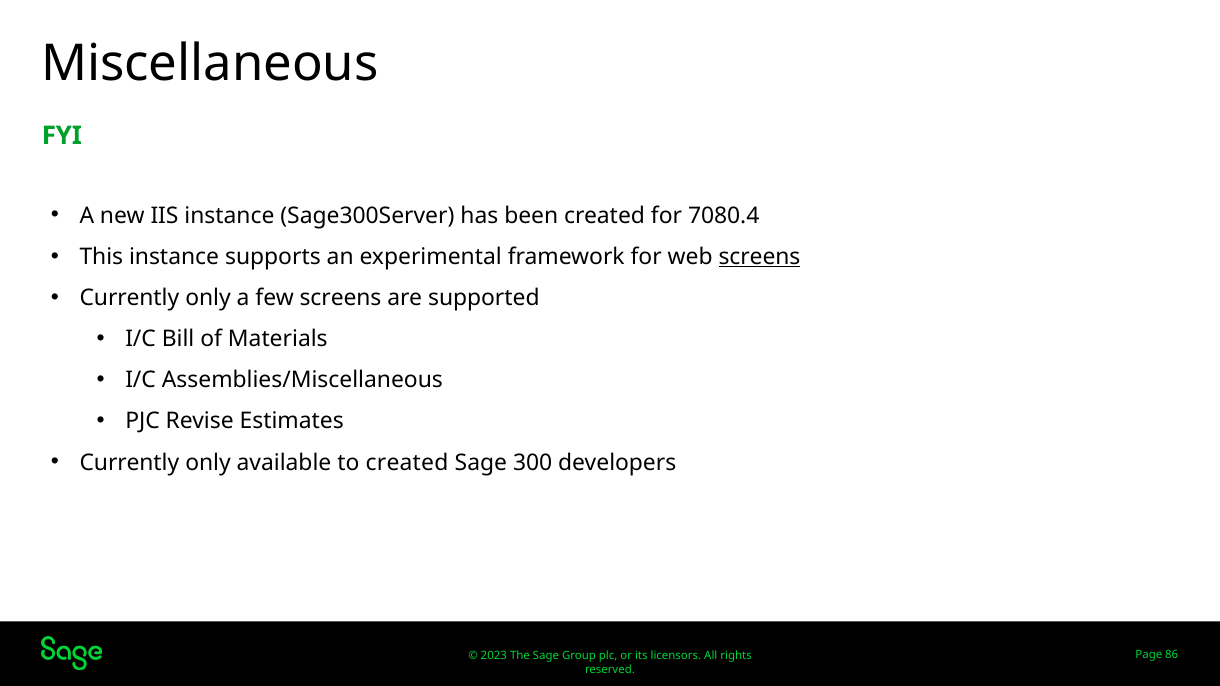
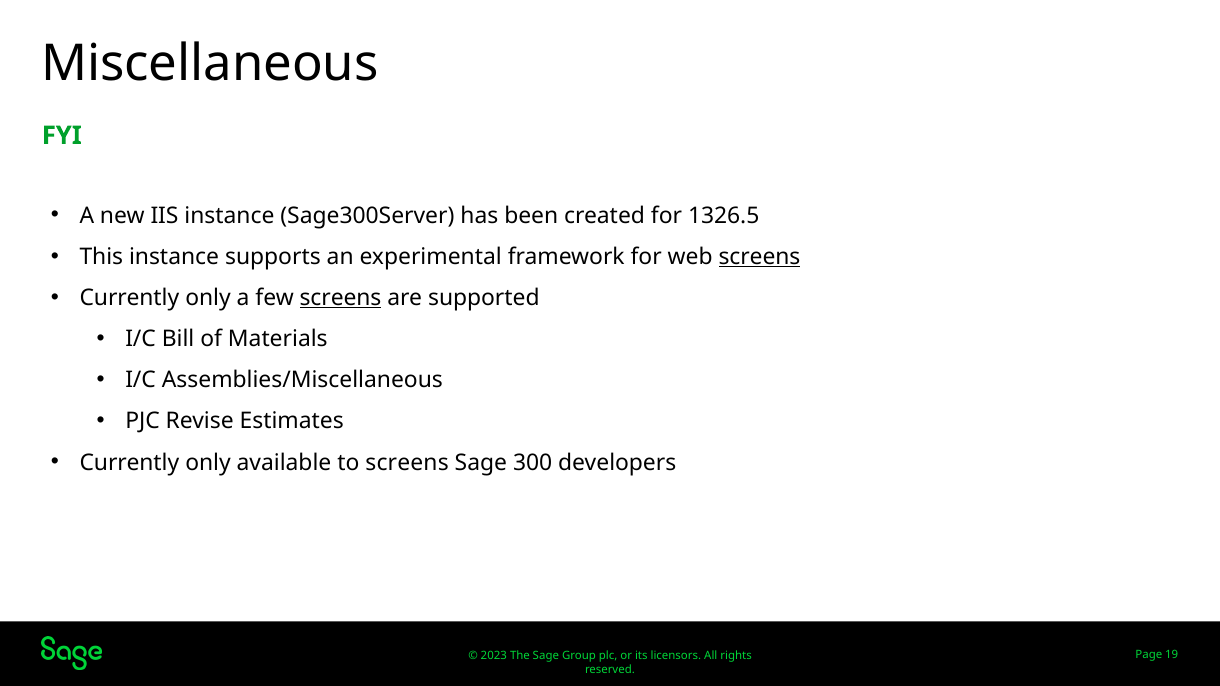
7080.4: 7080.4 -> 1326.5 (724, 216)
screens underline: none -> present (341, 298)
to created: created -> screens (407, 463)
86: 86 -> 19 (1172, 655)
